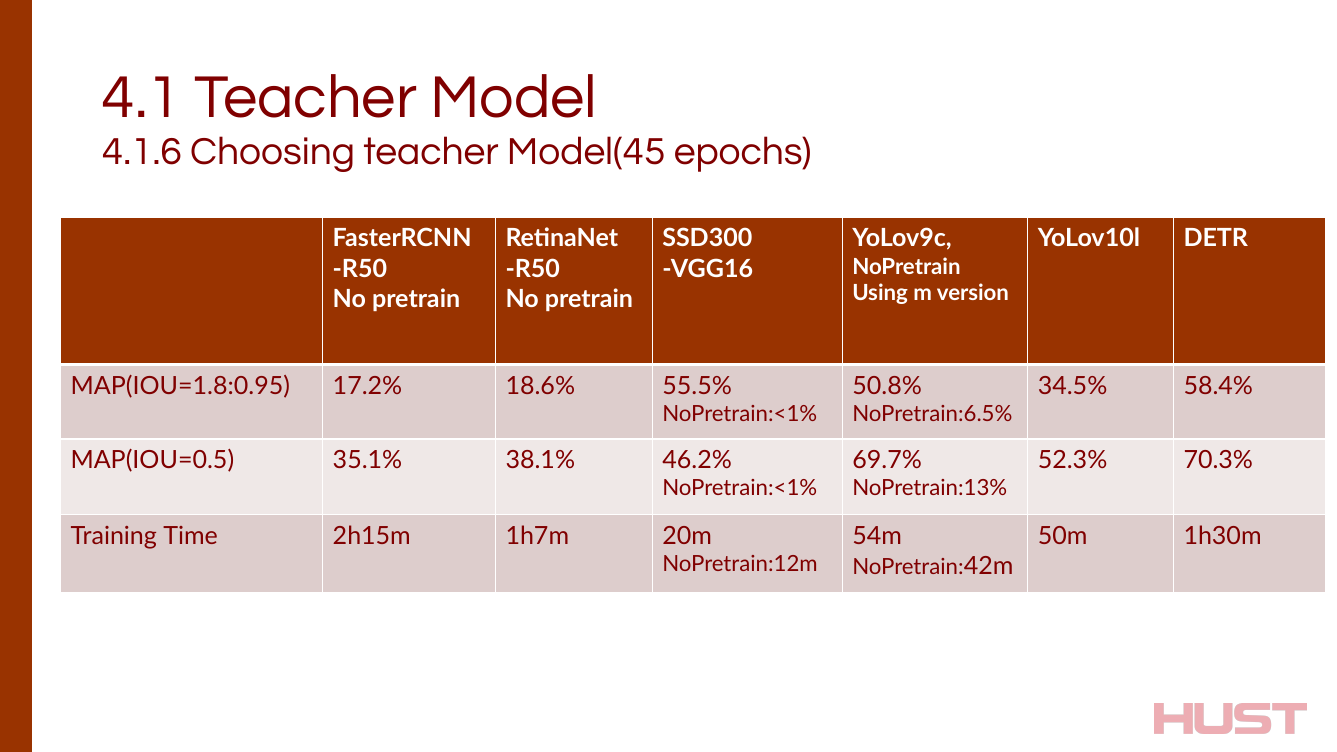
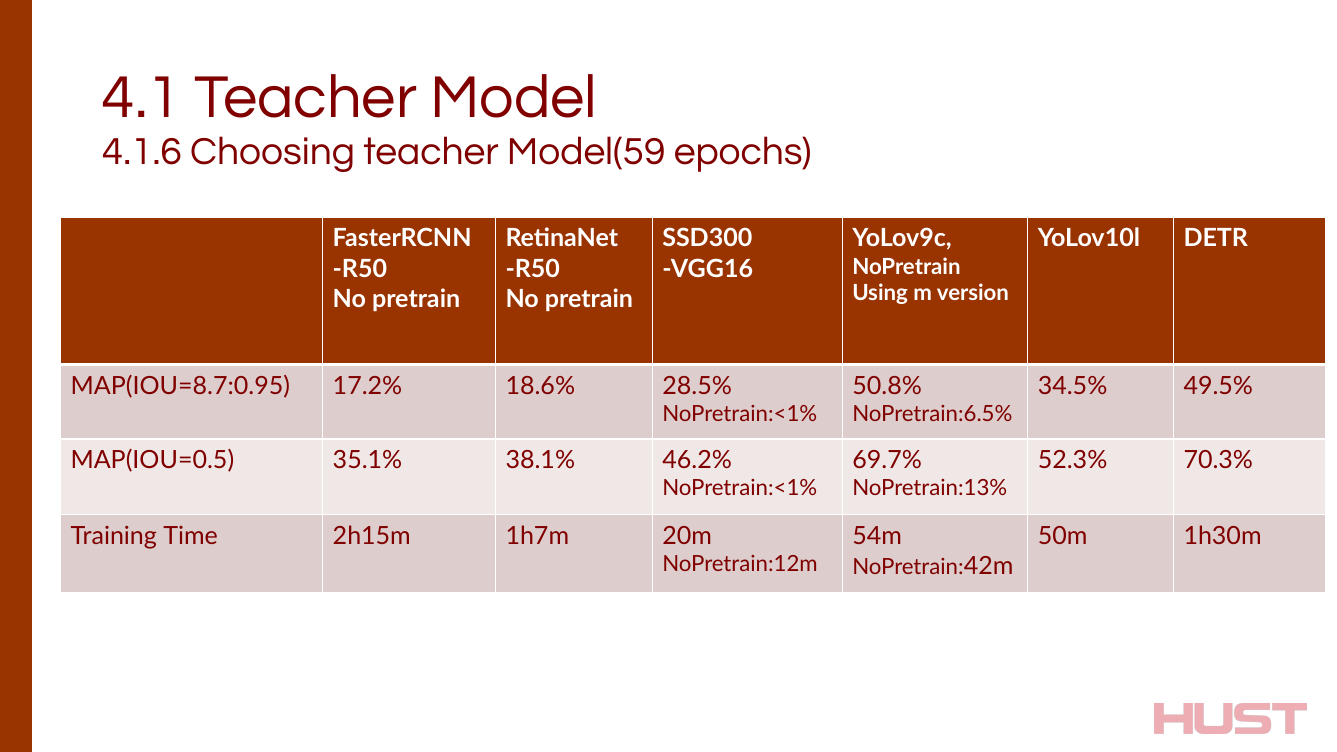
Model(45: Model(45 -> Model(59 (586, 151)
MAP(IOU=1.8:0.95: MAP(IOU=1.8:0.95 -> MAP(IOU=8.7:0.95 (180, 386)
55.5%: 55.5% -> 28.5% (697, 386)
58.4%: 58.4% -> 49.5% (1218, 386)
